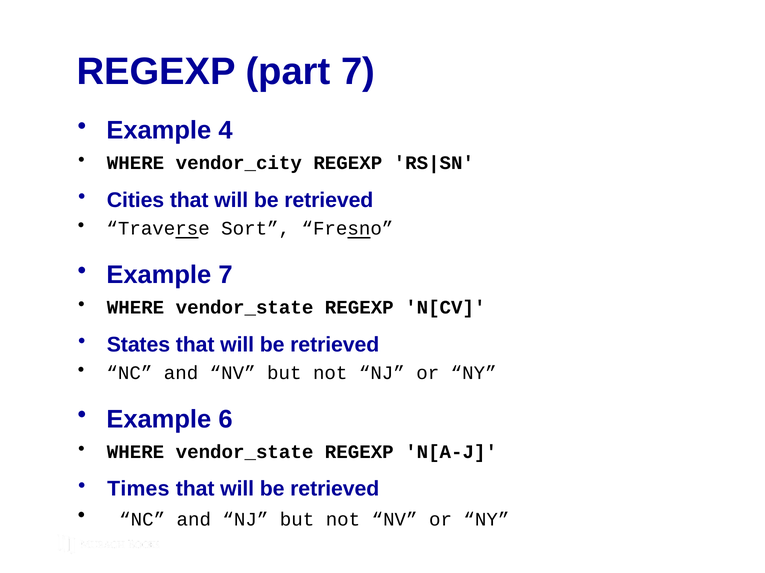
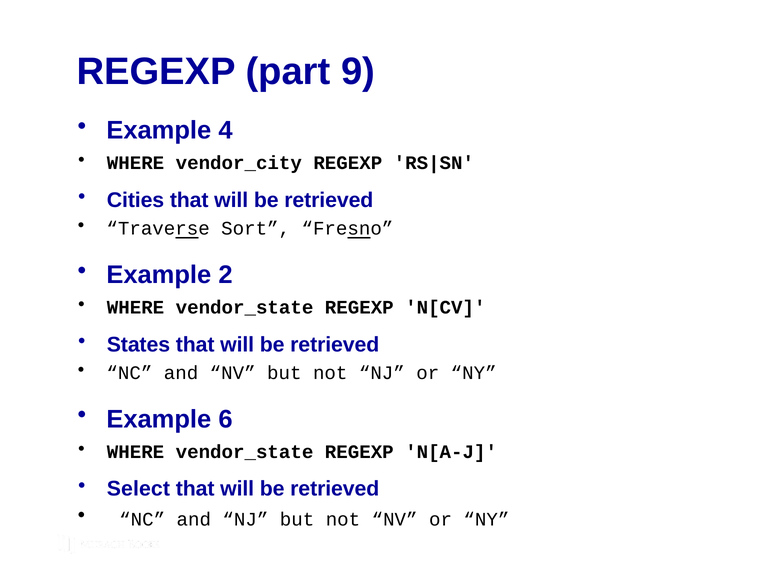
part 7: 7 -> 9 (358, 72)
Example 7: 7 -> 2 (225, 275)
Times: Times -> Select (138, 490)
